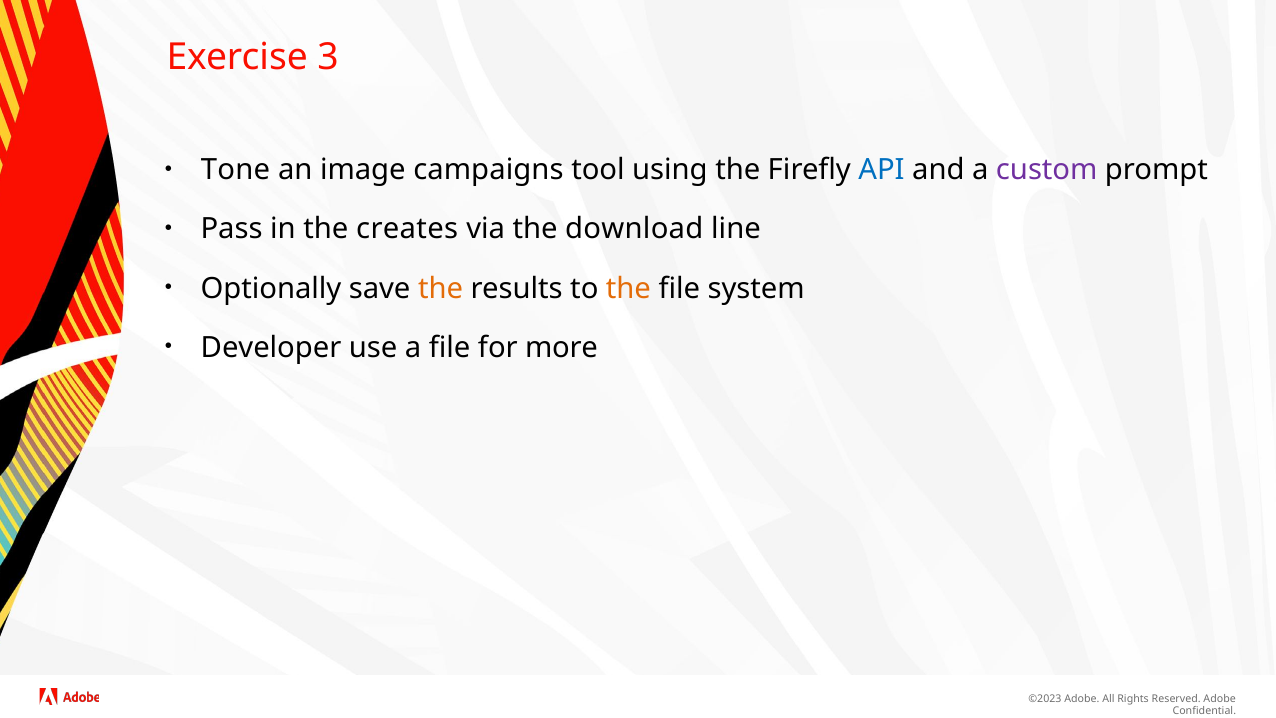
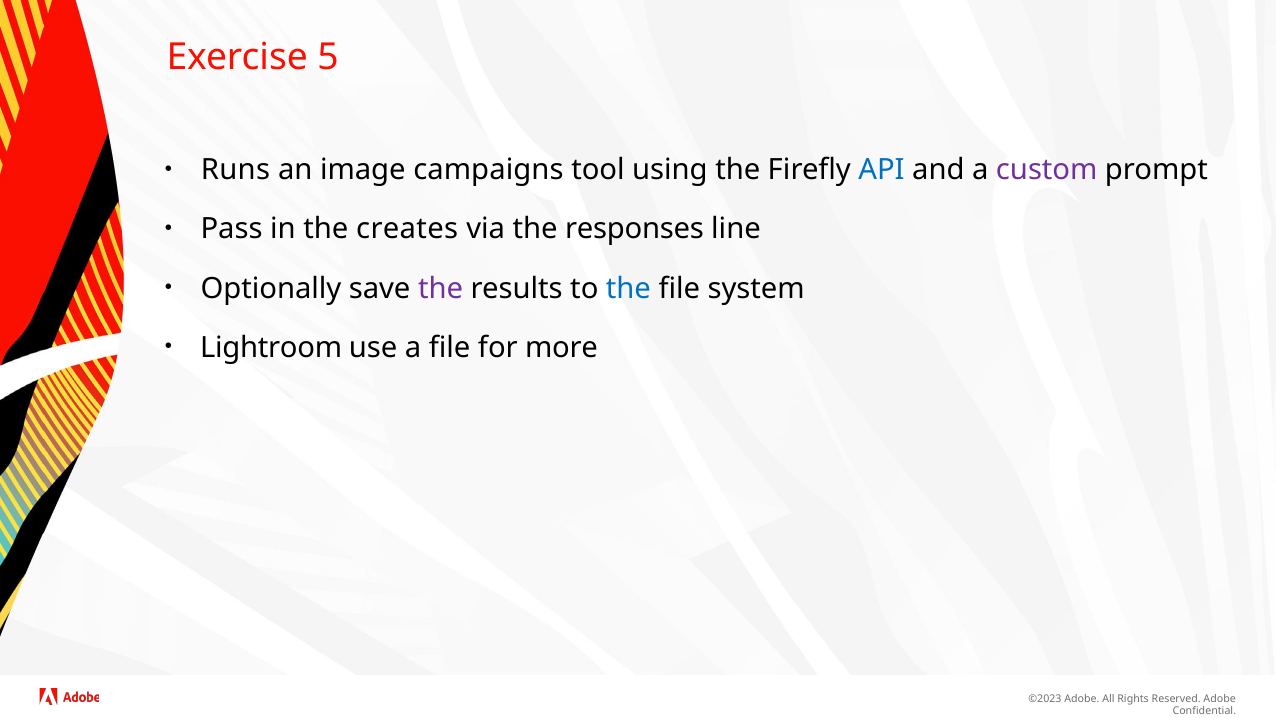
3: 3 -> 5 (328, 57)
Tone: Tone -> Runs (236, 170)
download: download -> responses (634, 229)
the colour: orange -> purple (441, 288)
the colour: orange -> blue (628, 288)
Developer: Developer -> Lightroom (271, 347)
